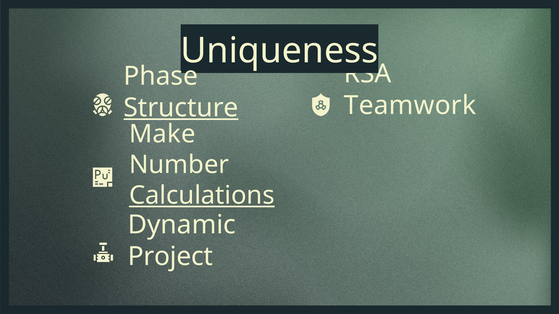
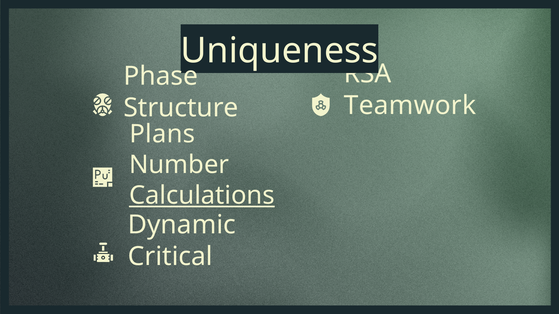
Structure underline: present -> none (181, 108)
Make: Make -> Plans (162, 134)
Project: Project -> Critical (170, 257)
